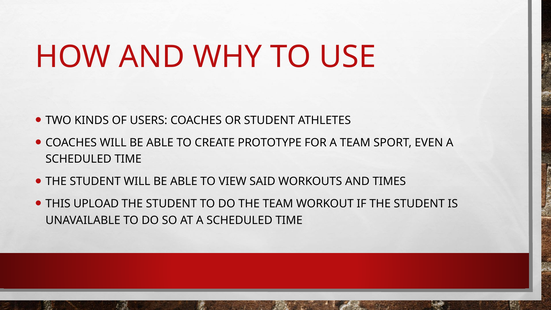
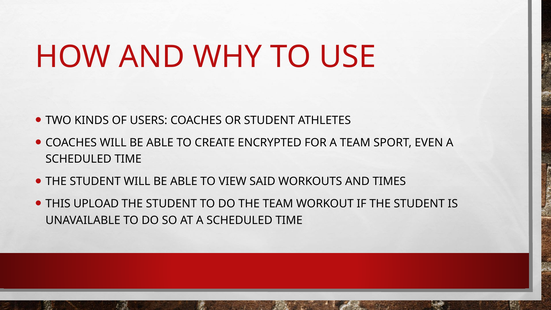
PROTOTYPE: PROTOTYPE -> ENCRYPTED (270, 143)
